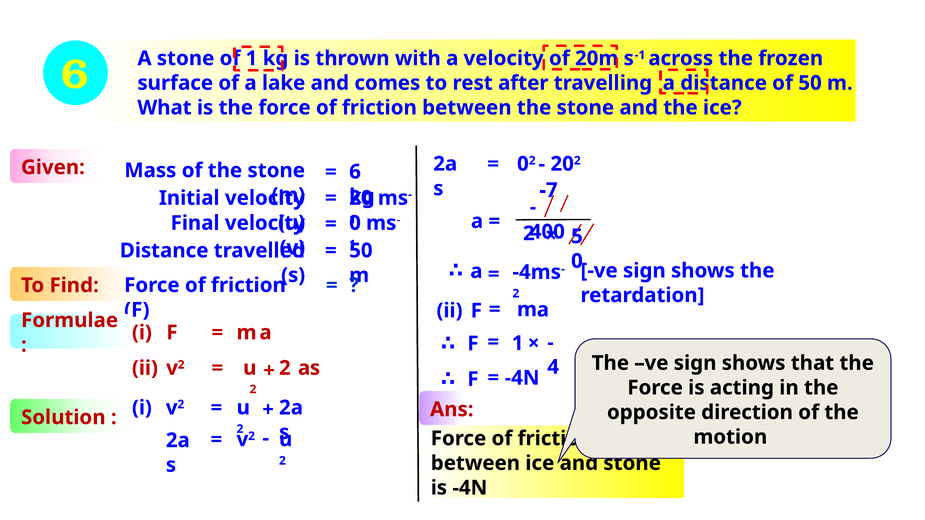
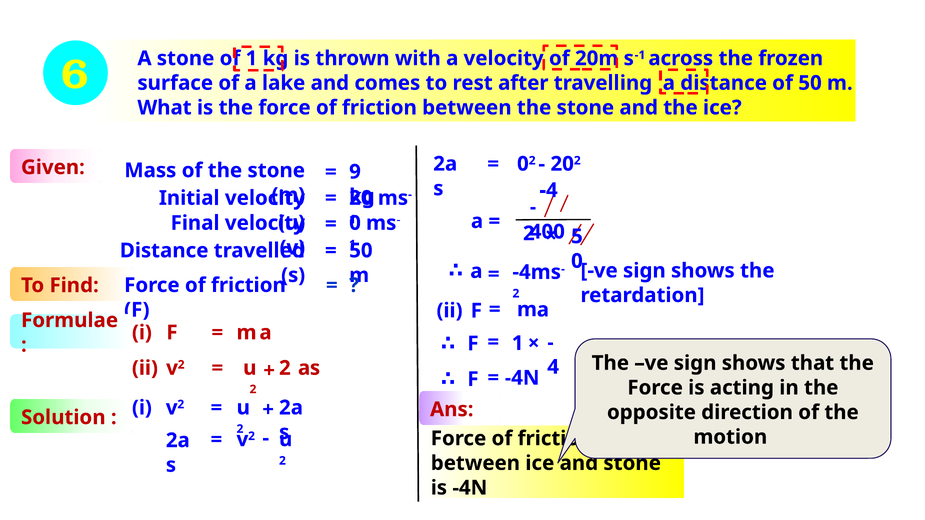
6: 6 -> 9 (355, 172)
-7: -7 -> -4 (549, 190)
